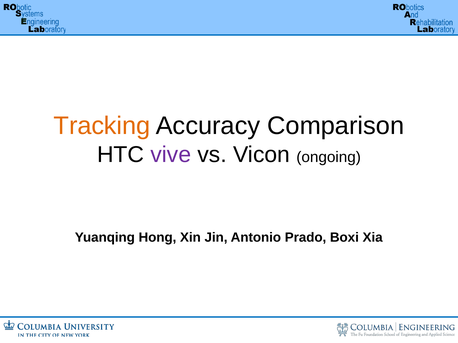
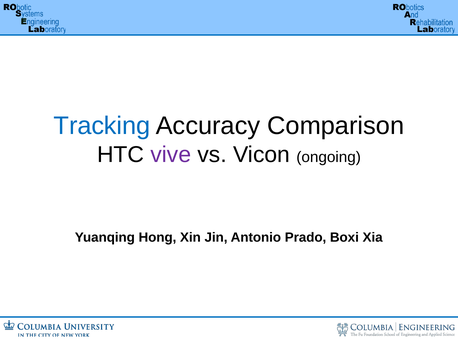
Tracking colour: orange -> blue (102, 126)
